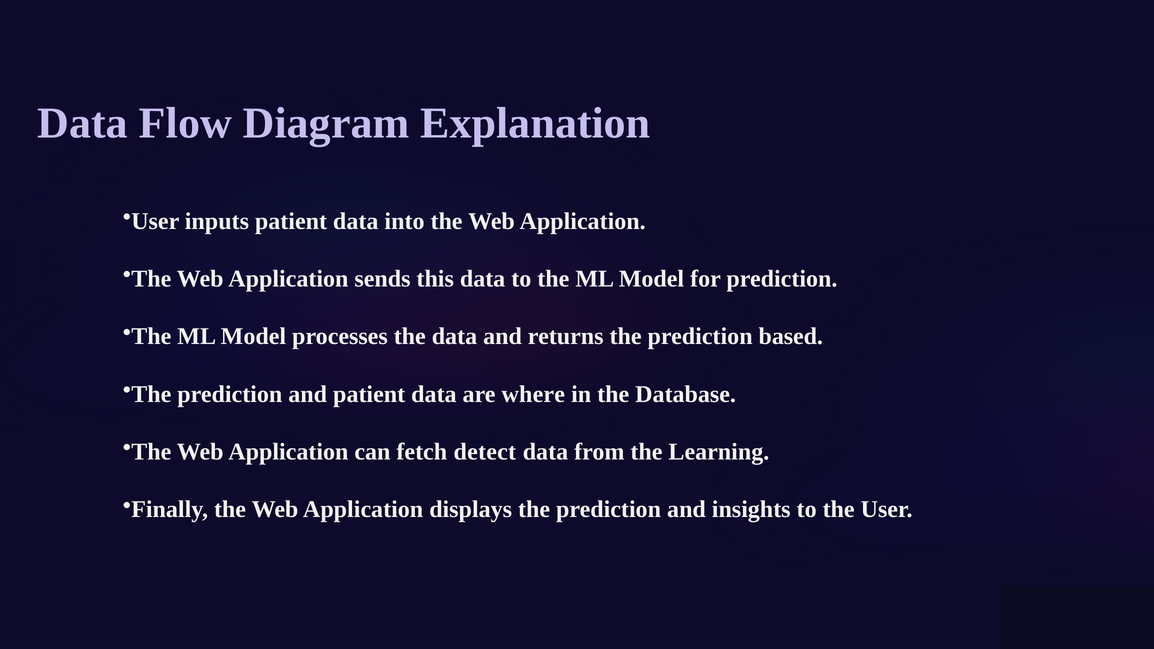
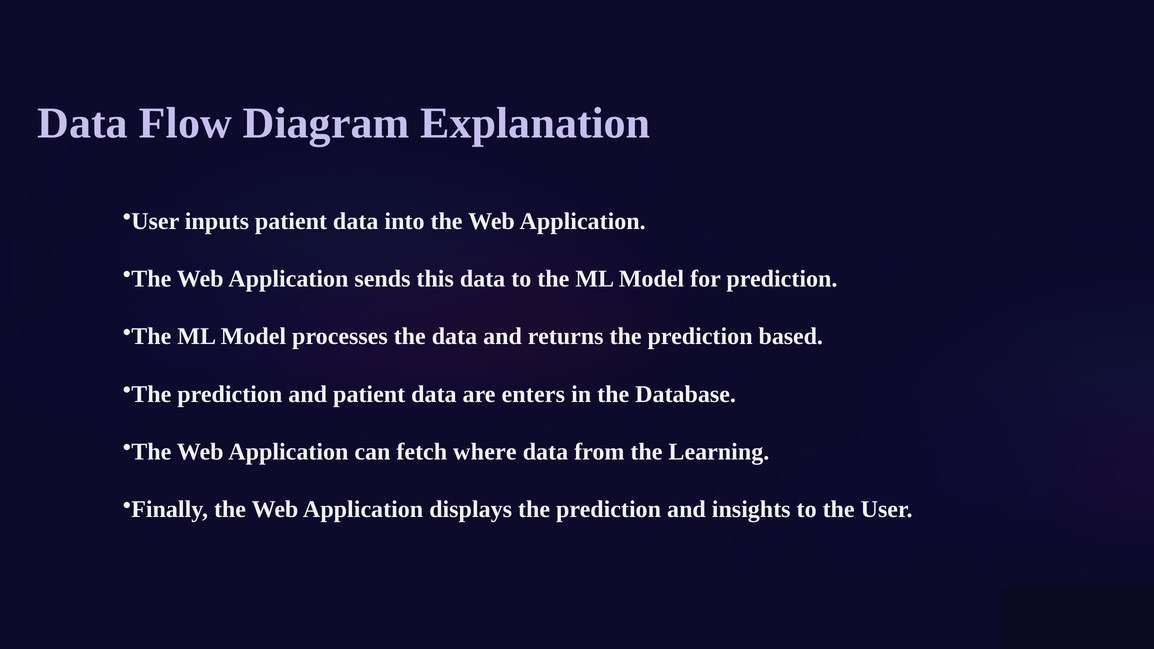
where: where -> enters (533, 394)
detect: detect -> where (485, 452)
